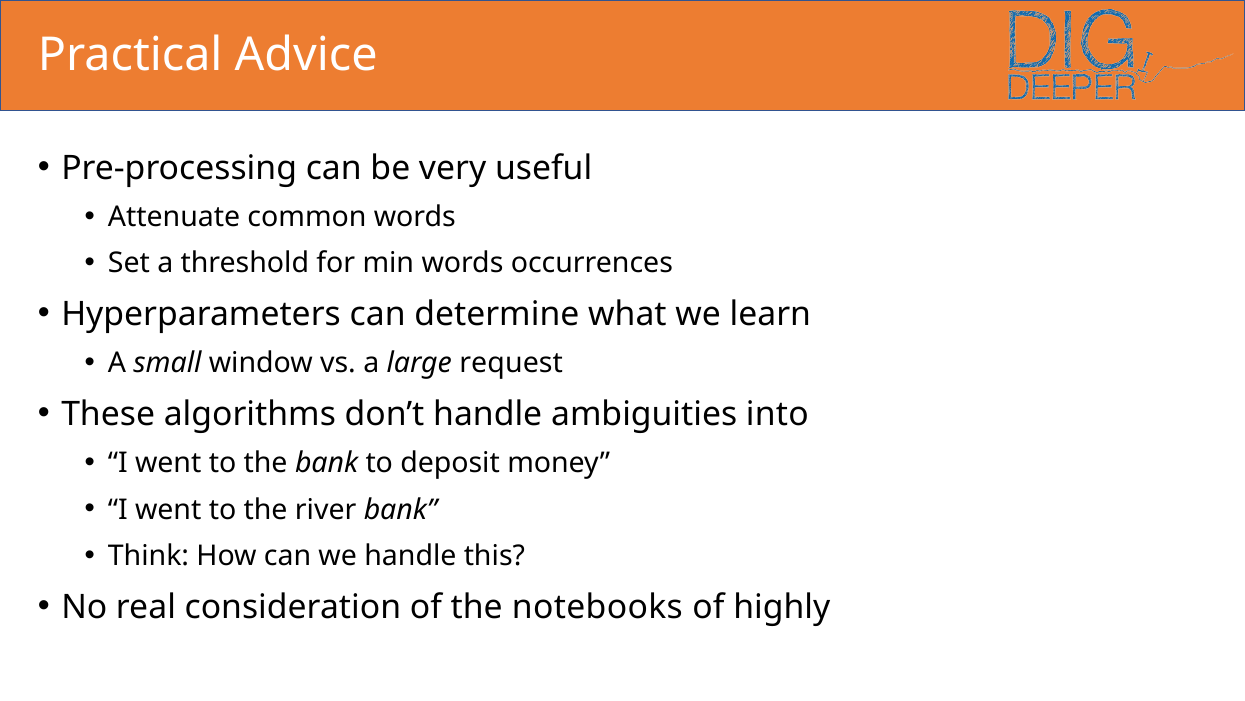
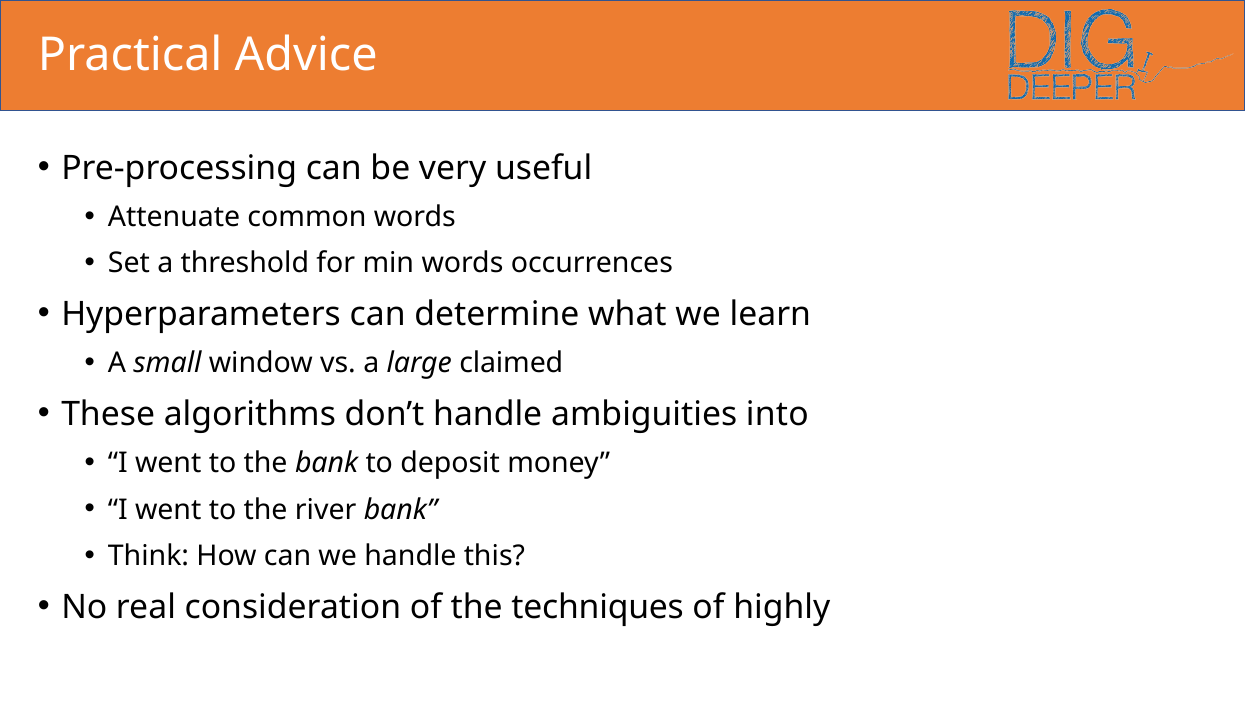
request: request -> claimed (511, 363)
notebooks: notebooks -> techniques (598, 606)
